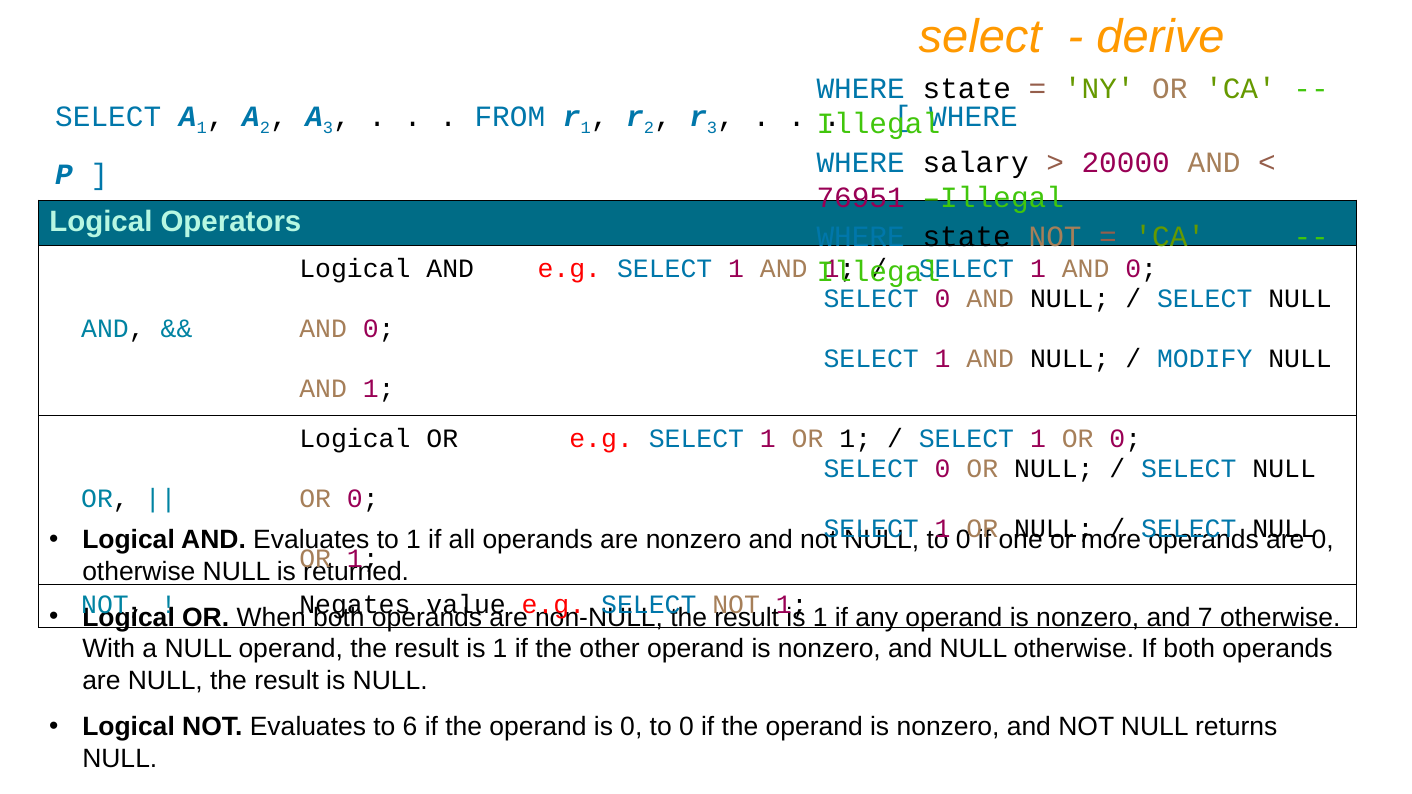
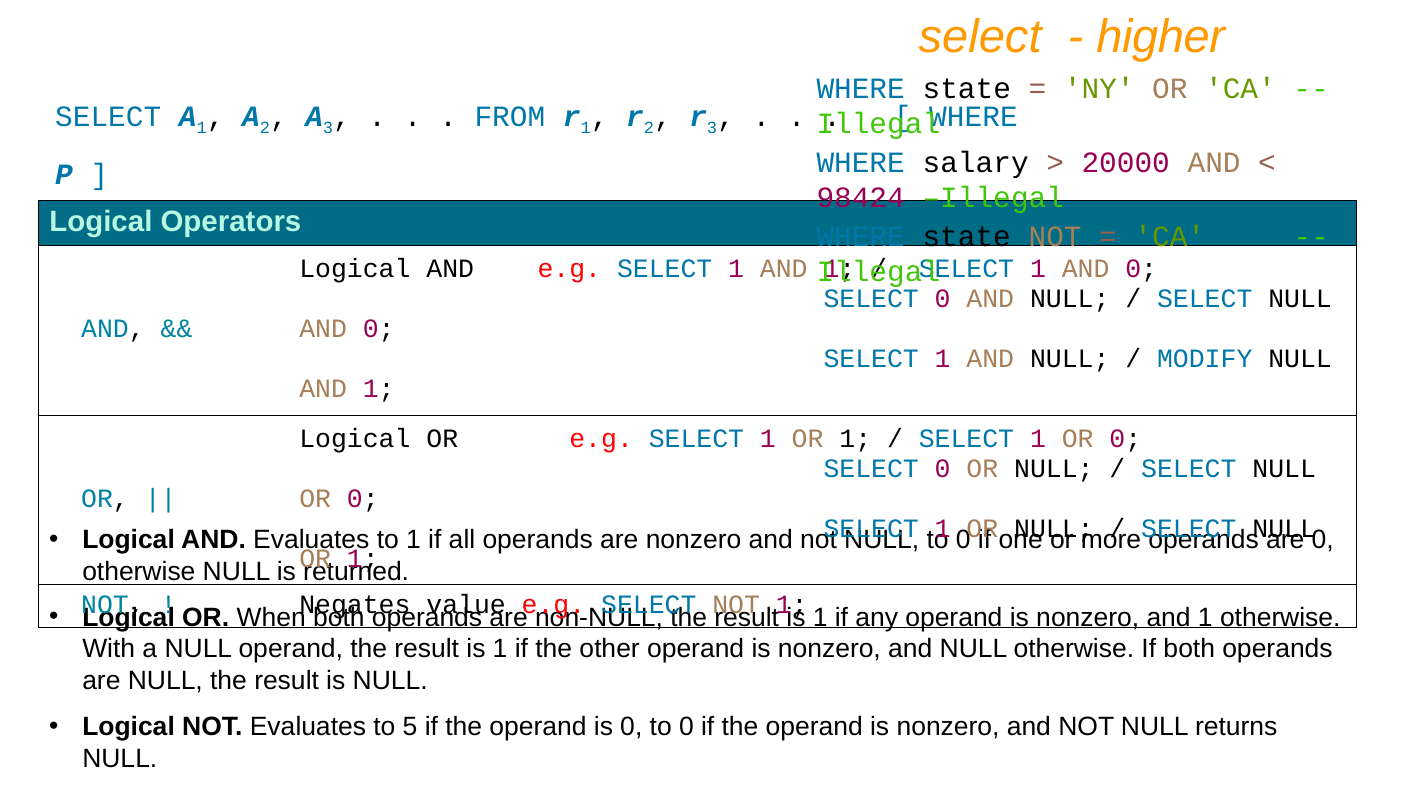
derive: derive -> higher (1161, 37)
76951: 76951 -> 98424 (861, 198)
nonzero and 7: 7 -> 1 (1205, 618)
6: 6 -> 5 (410, 727)
